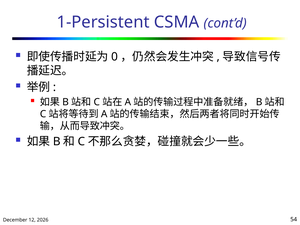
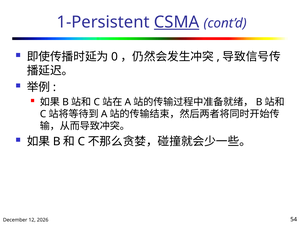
CSMA underline: none -> present (177, 22)
